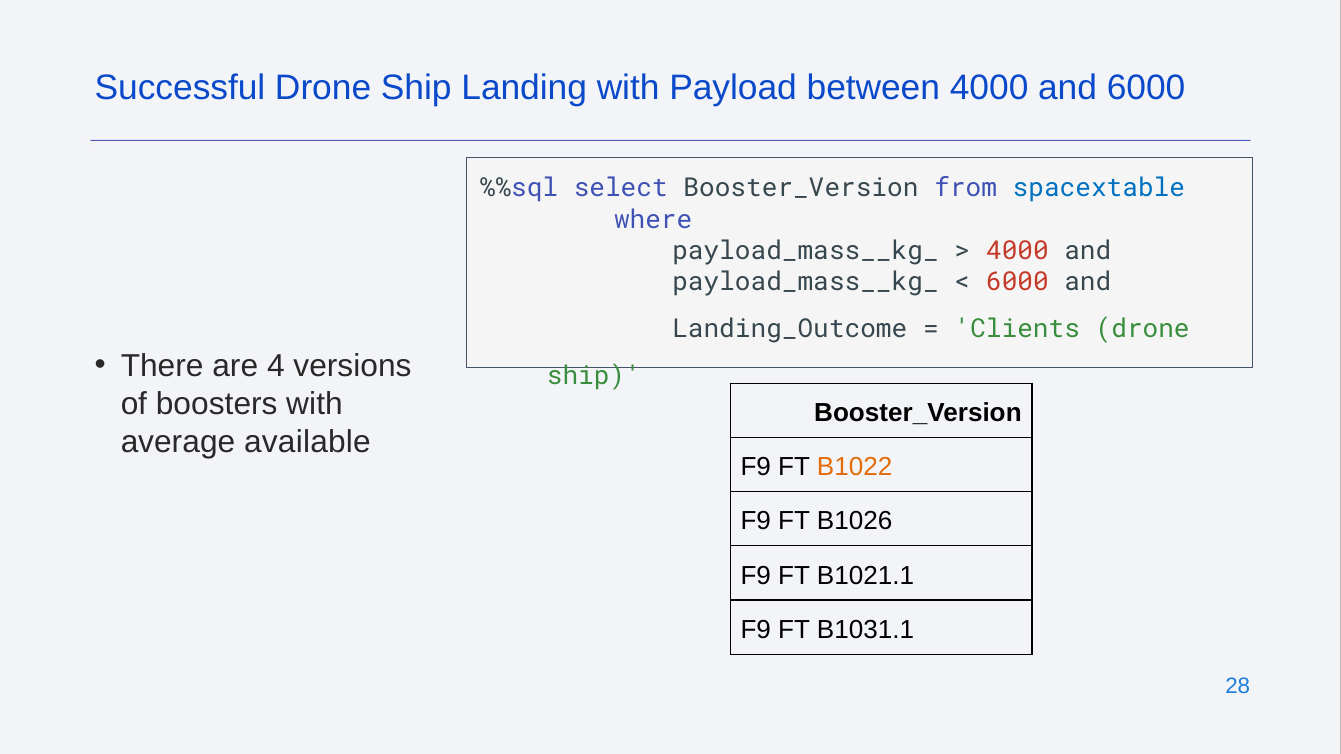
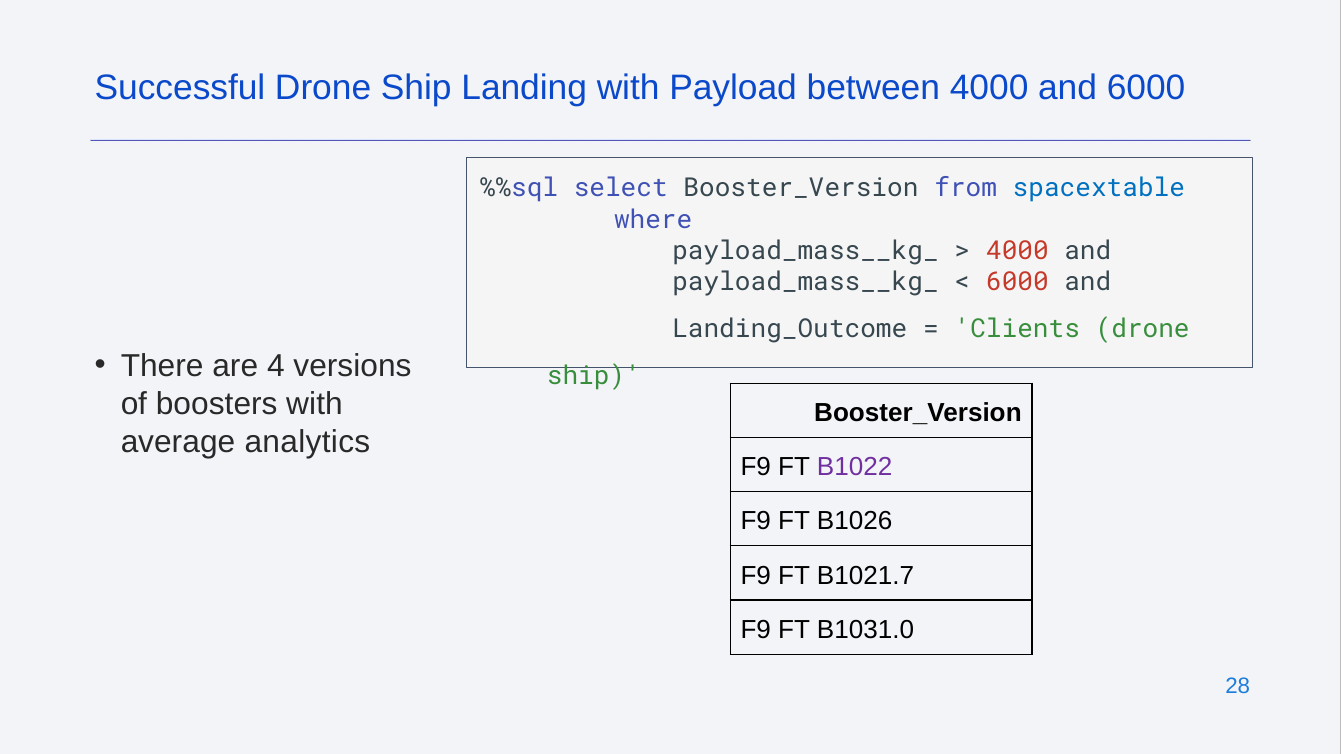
available: available -> analytics (307, 442)
B1022 colour: orange -> purple (855, 467)
B1021.1: B1021.1 -> B1021.7 (866, 576)
B1031.1: B1031.1 -> B1031.0 (866, 630)
